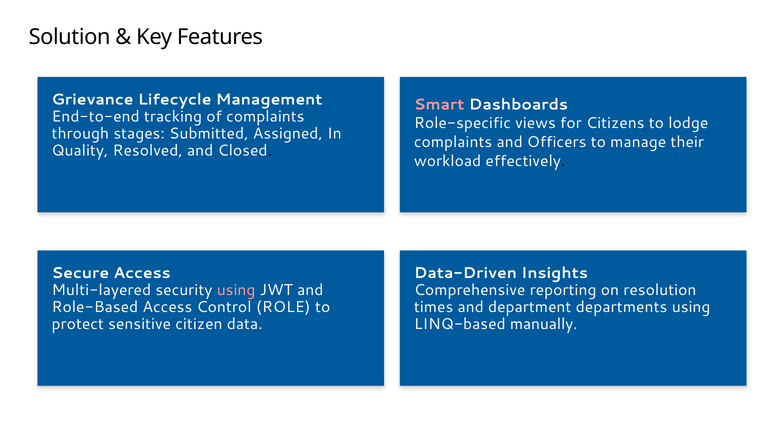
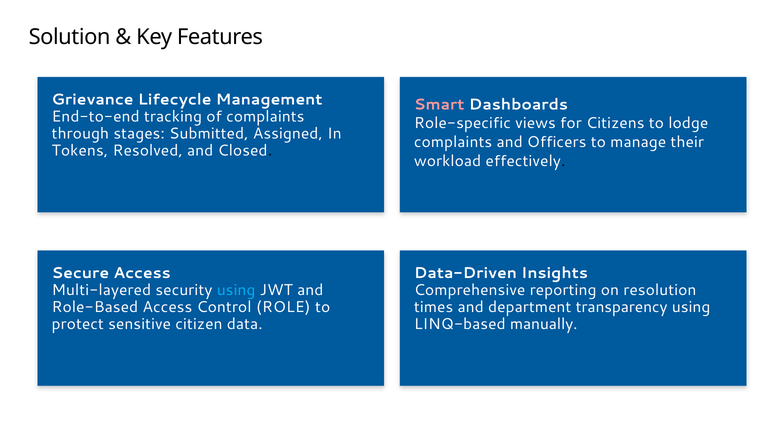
Quality: Quality -> Tokens (80, 150)
using colour: pink -> light blue (236, 290)
departments: departments -> transparency (622, 307)
